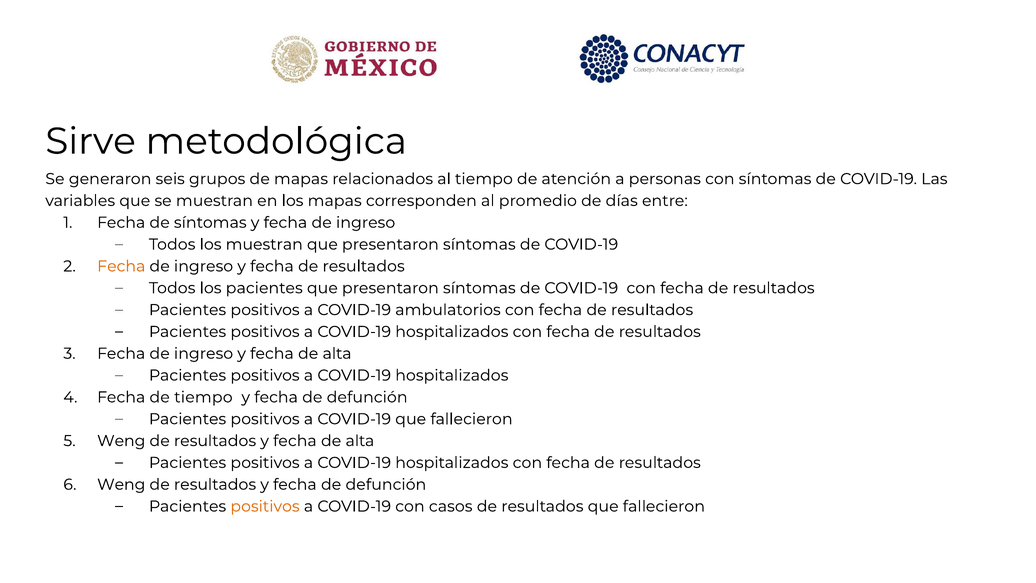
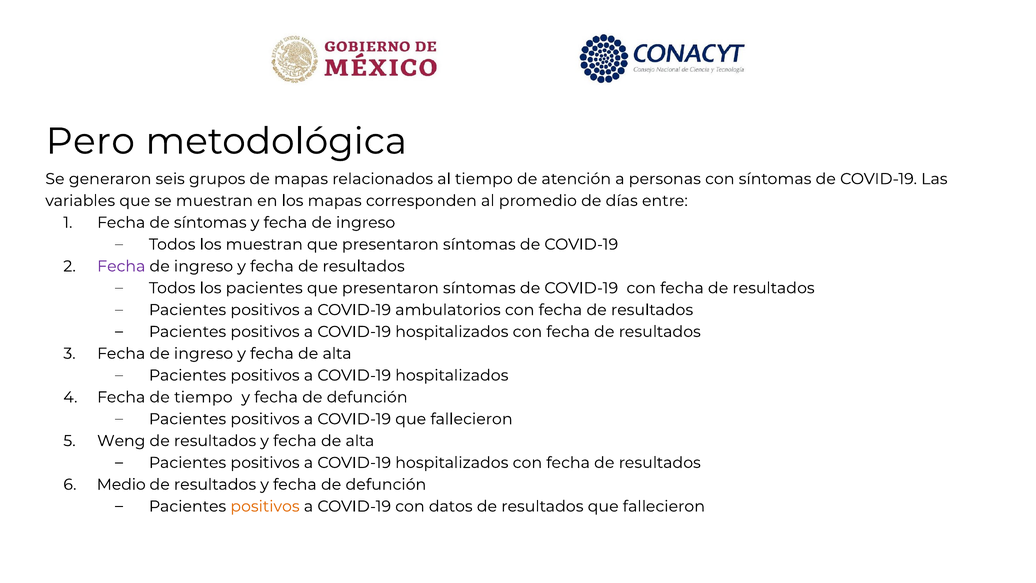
Sirve: Sirve -> Pero (90, 141)
Fecha colour: orange -> purple (121, 266)
Weng: Weng -> Medio (121, 484)
casos: casos -> datos (451, 506)
